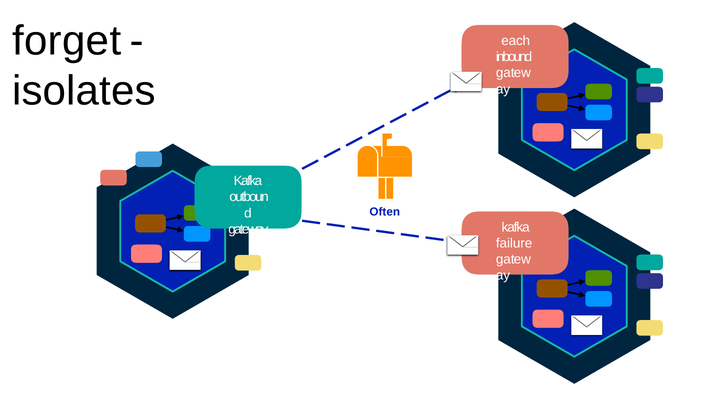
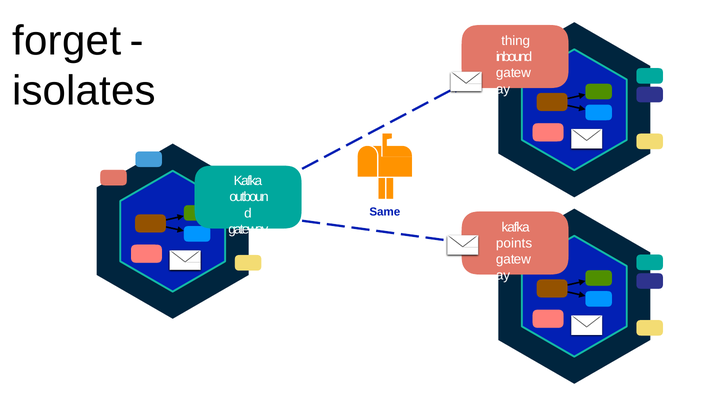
each: each -> thing (516, 41)
Often: Often -> Same (385, 212)
failure: failure -> points (514, 244)
